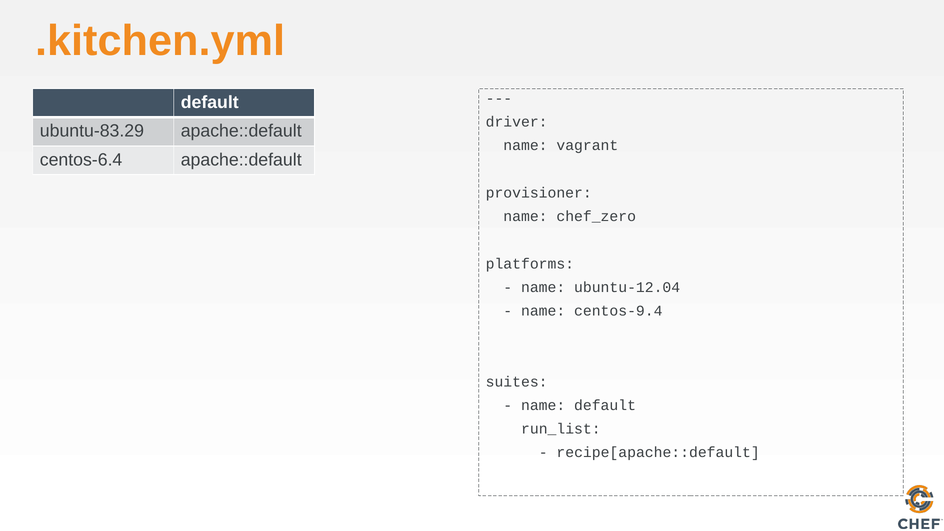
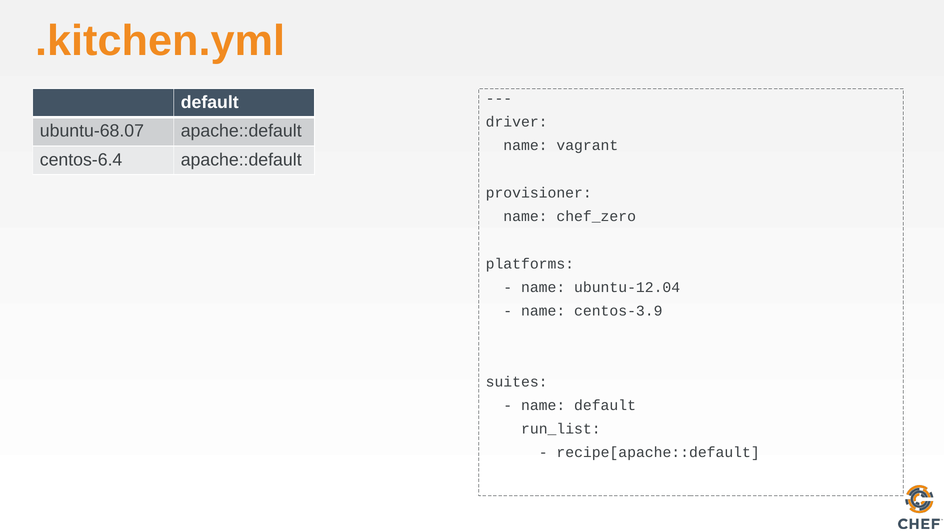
ubuntu-83.29: ubuntu-83.29 -> ubuntu-68.07 (92, 131)
centos-9.4: centos-9.4 -> centos-3.9 (618, 311)
